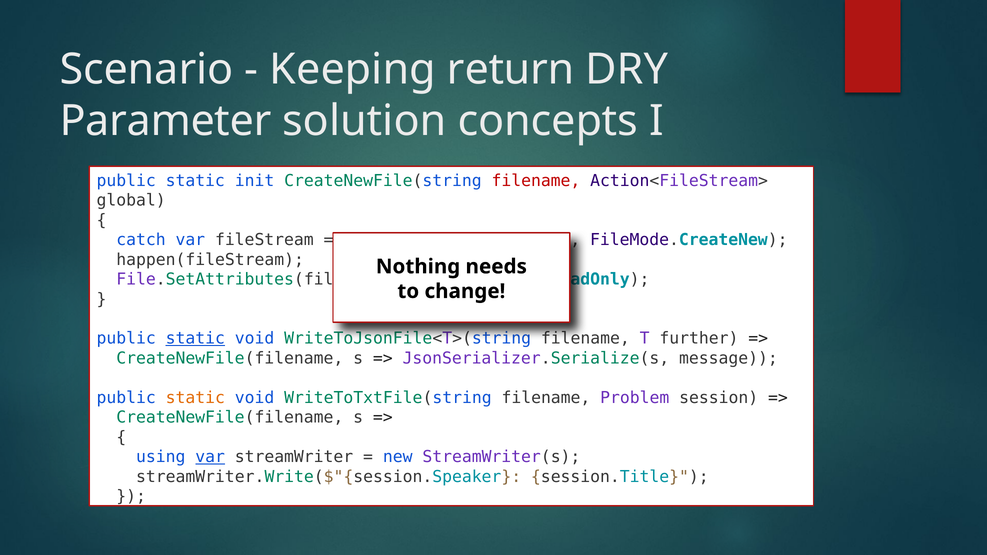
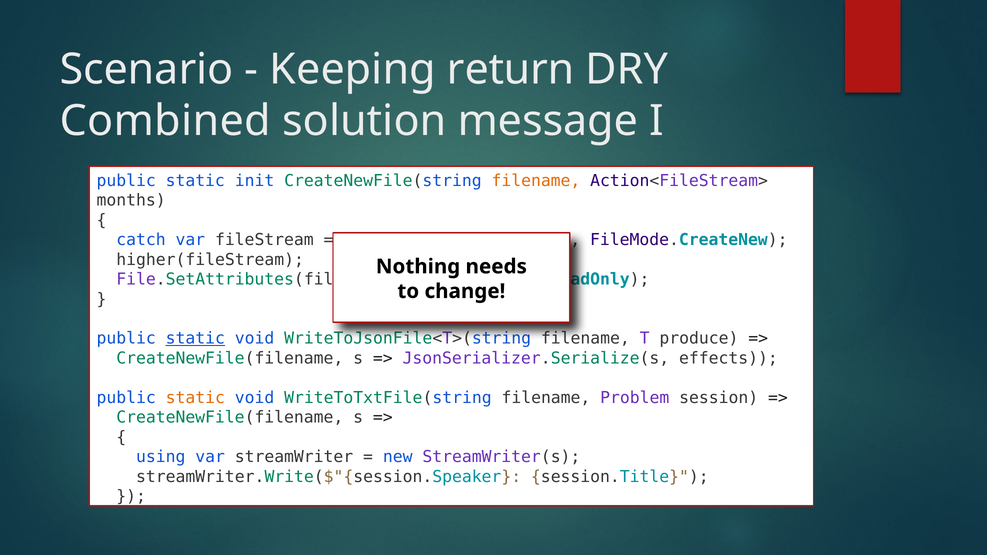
Parameter: Parameter -> Combined (165, 121)
concepts: concepts -> message (548, 121)
filename colour: red -> orange (536, 181)
global: global -> months (131, 201)
happen(fileStream: happen(fileStream -> higher(fileStream (210, 260)
further: further -> produce (699, 339)
message: message -> effects (728, 358)
var underline: present -> none (210, 457)
